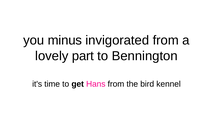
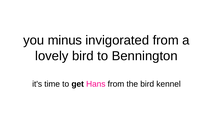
lovely part: part -> bird (83, 56)
